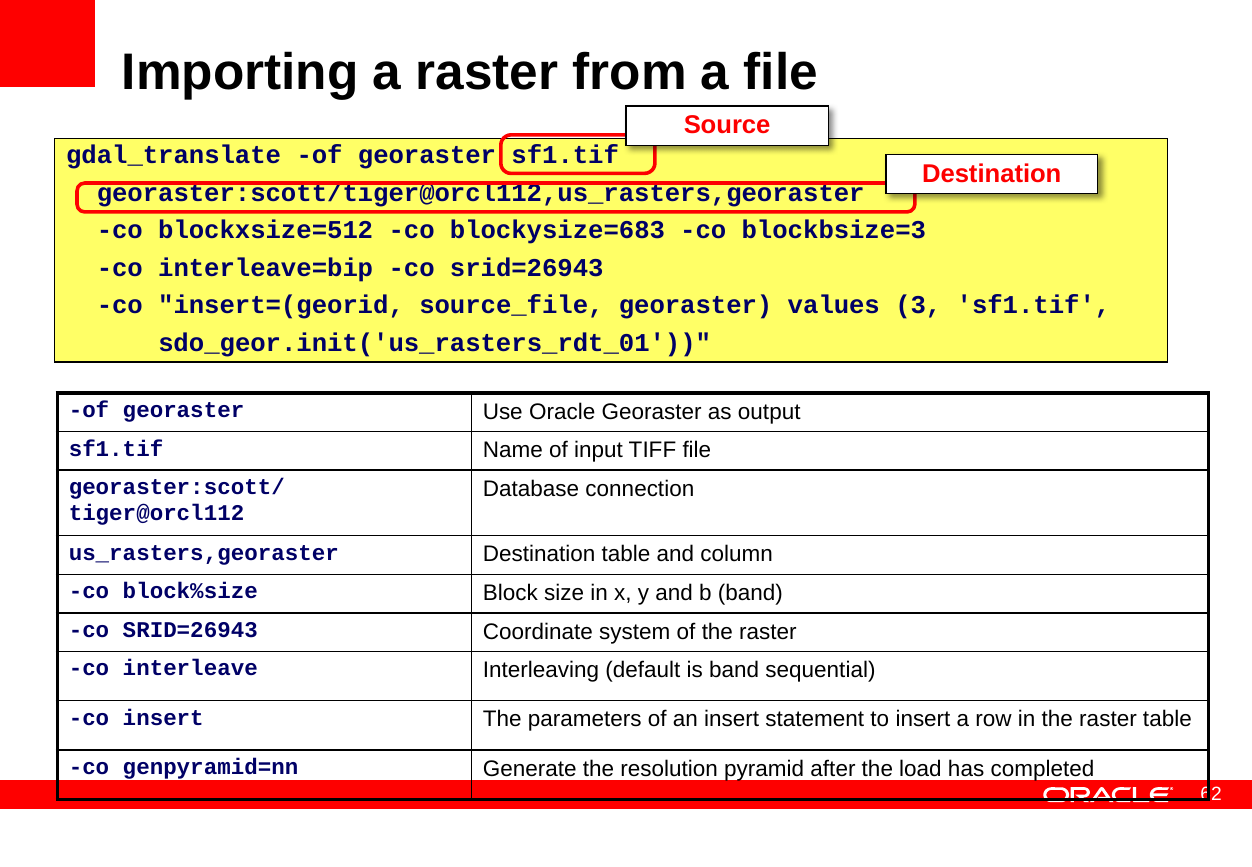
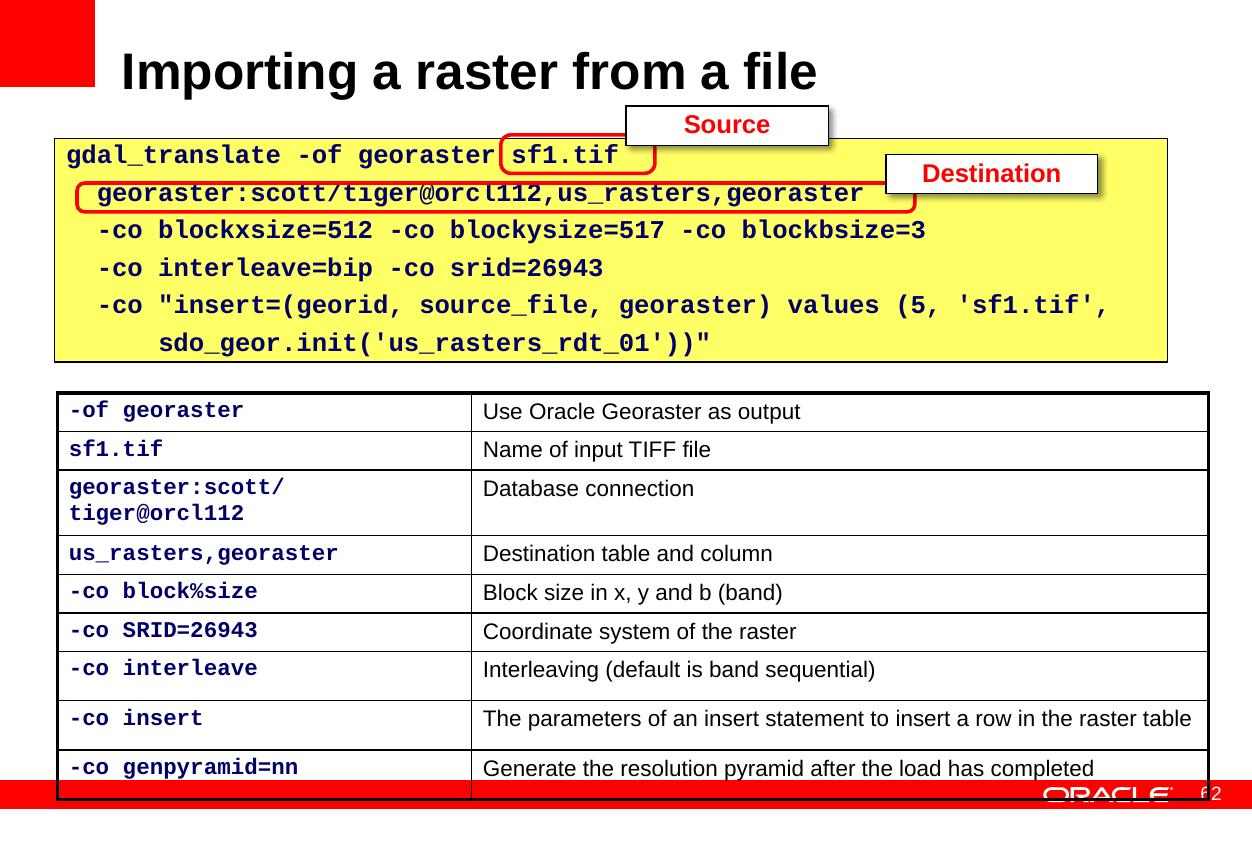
blockysize=683: blockysize=683 -> blockysize=517 (557, 230)
3: 3 -> 5 (918, 305)
